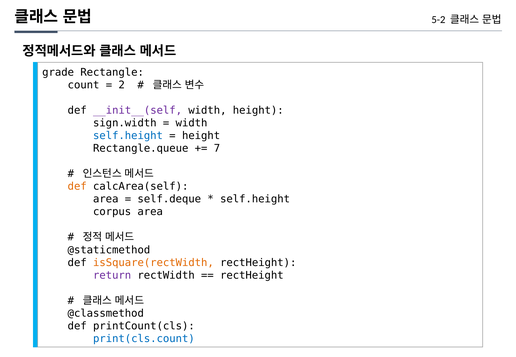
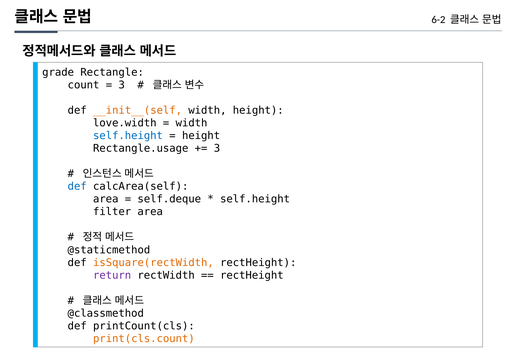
5-2: 5-2 -> 6-2 (438, 20)
2: 2 -> 3 (122, 85)
__init__(self colour: purple -> orange (138, 110)
sign.width: sign.width -> love.width (125, 123)
Rectangle.queue: Rectangle.queue -> Rectangle.usage (141, 148)
7: 7 -> 3 (217, 148)
def colour: orange -> blue (77, 187)
corpus: corpus -> filter (112, 212)
print(cls.count colour: blue -> orange (144, 339)
